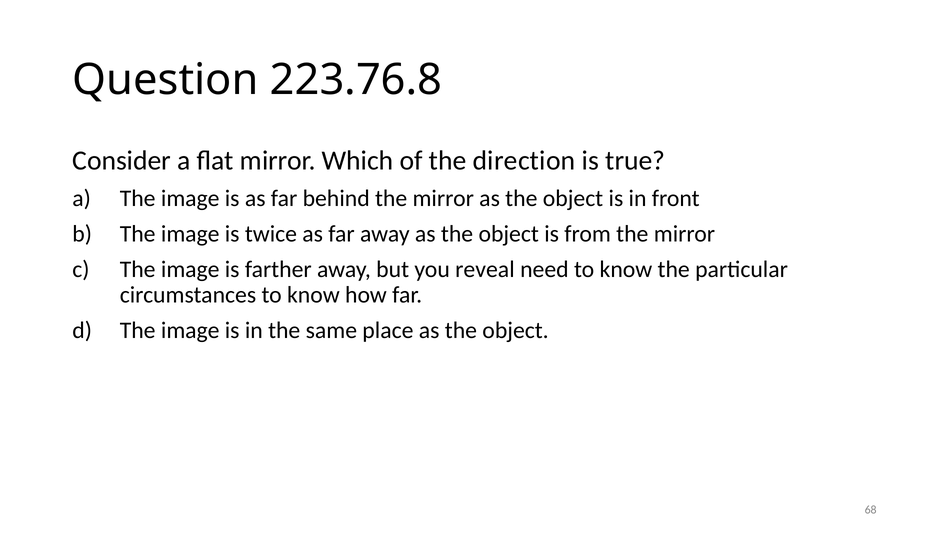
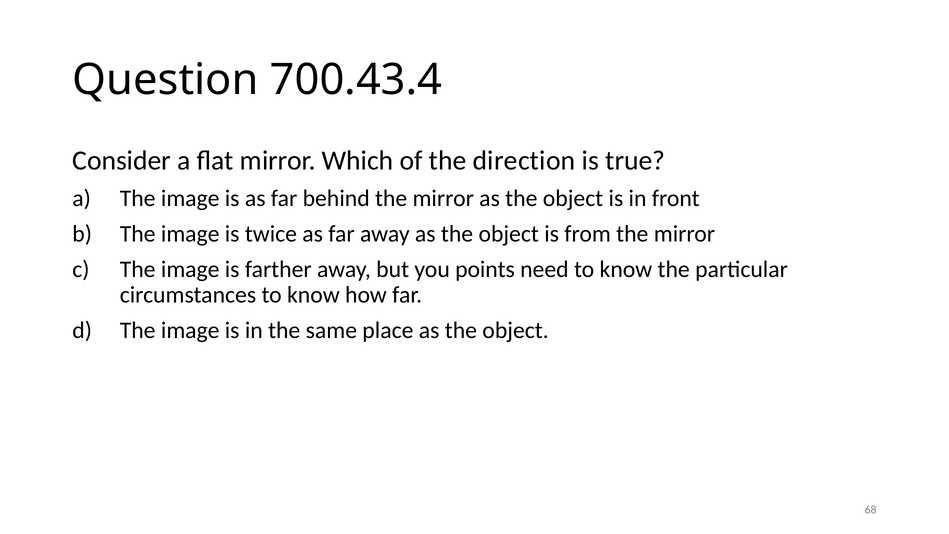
223.76.8: 223.76.8 -> 700.43.4 (356, 80)
reveal: reveal -> points (485, 269)
